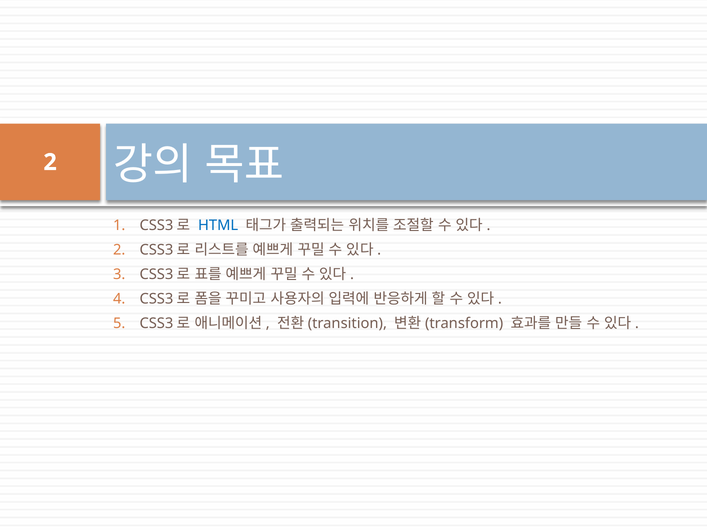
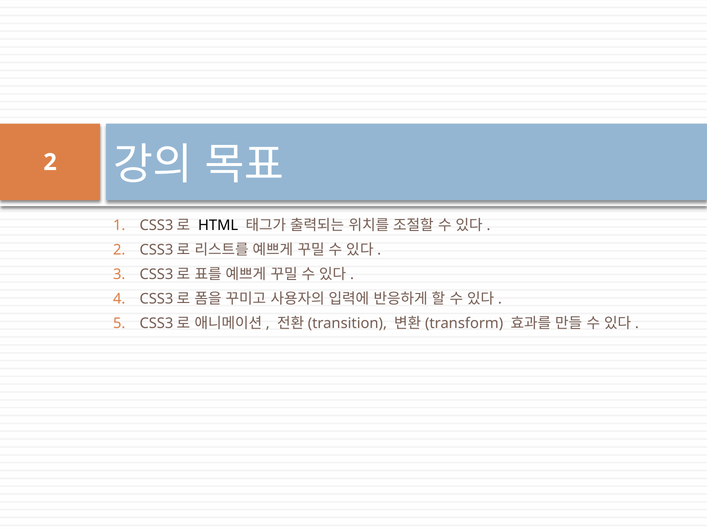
HTML colour: blue -> black (218, 225)
